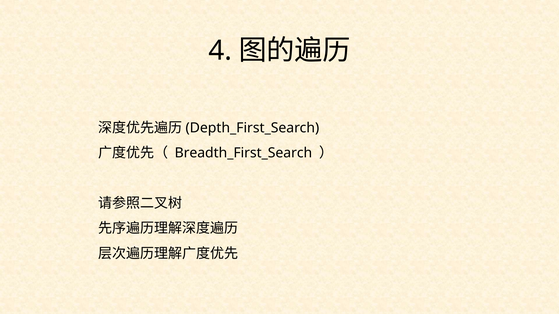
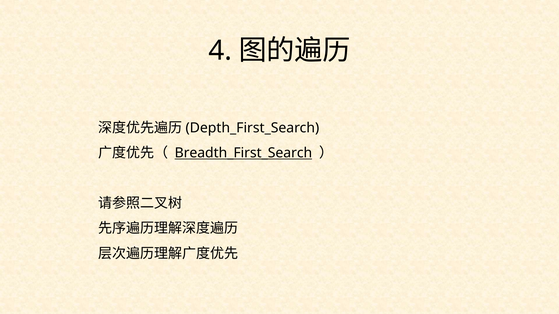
Breadth_First_Search underline: none -> present (243, 153)
